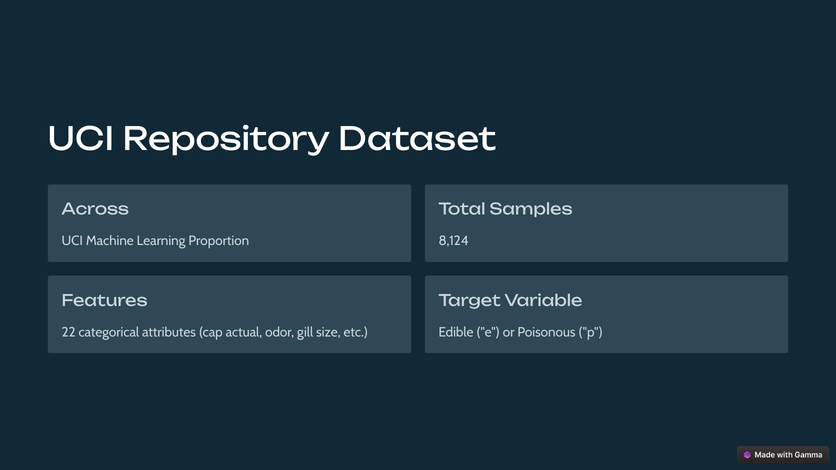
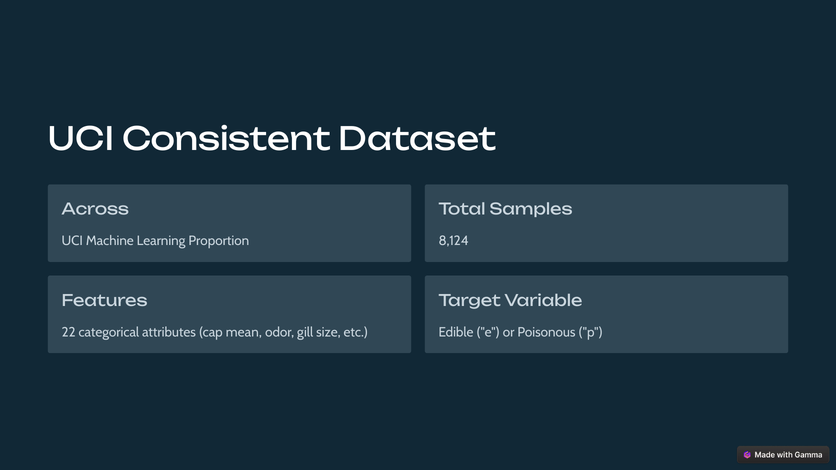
Repository: Repository -> Consistent (226, 140)
actual: actual -> mean (244, 332)
